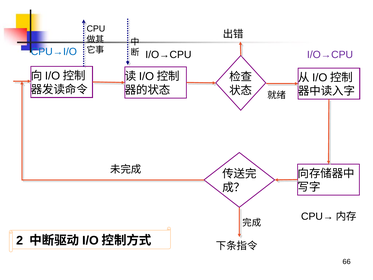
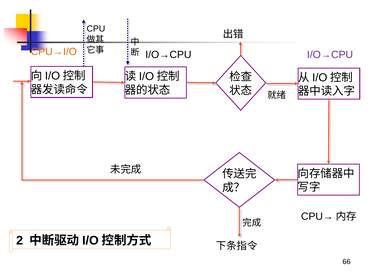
CPU→I/O colour: blue -> orange (54, 52)
